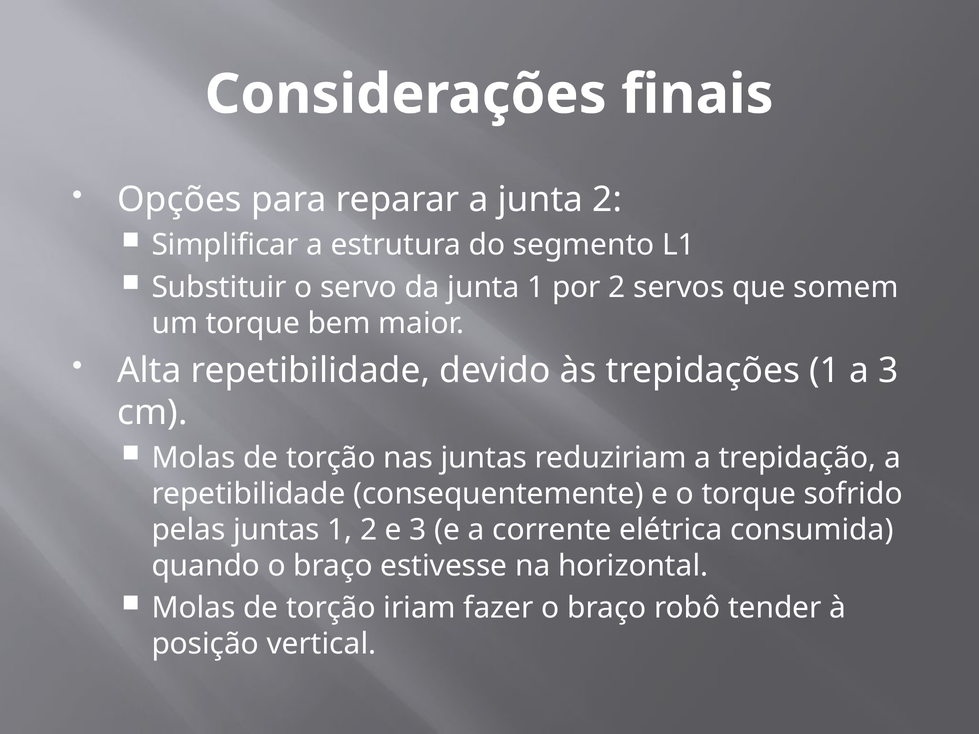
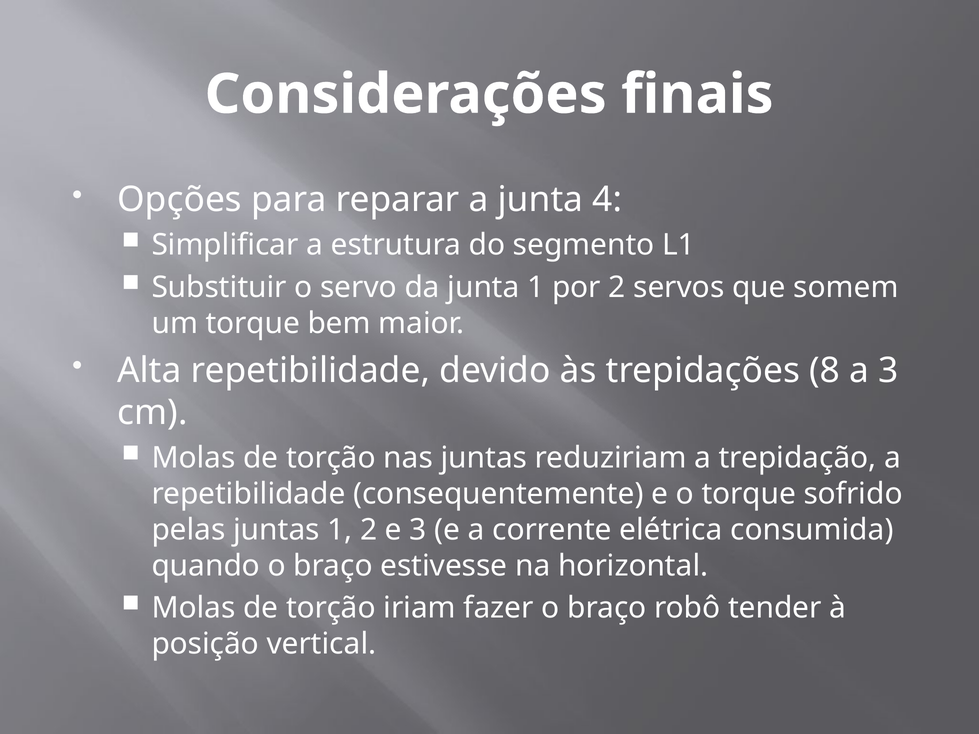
junta 2: 2 -> 4 (607, 200)
trepidações 1: 1 -> 8 (825, 371)
